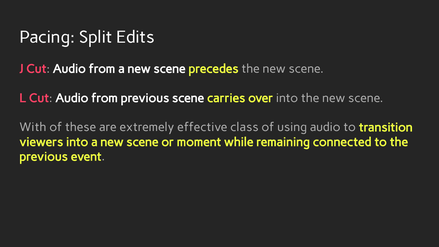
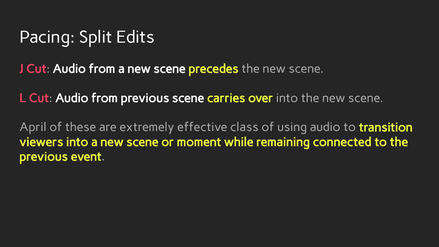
With: With -> April (33, 127)
